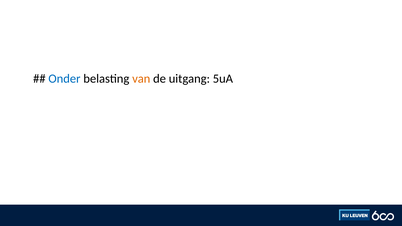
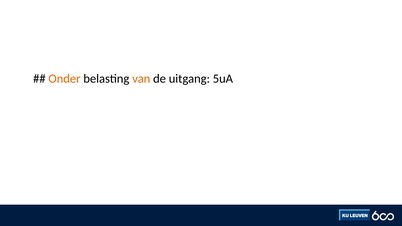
Onder colour: blue -> orange (64, 79)
